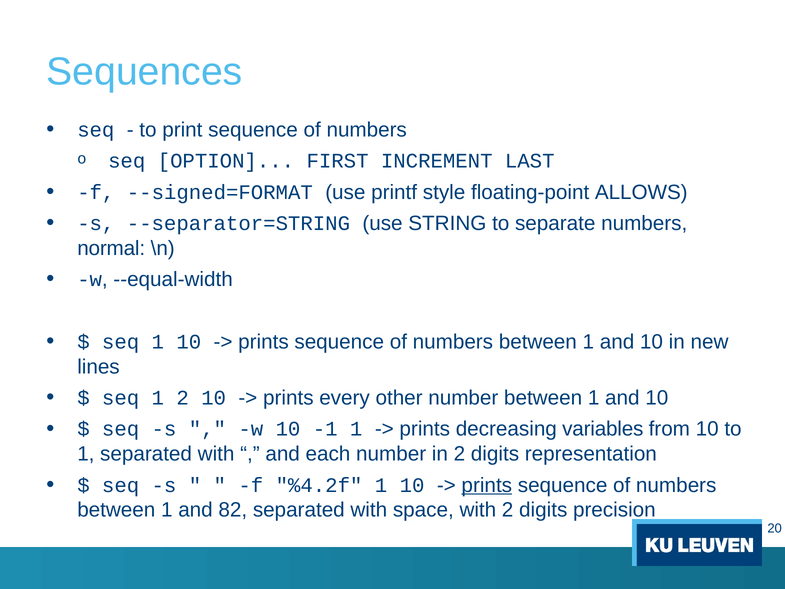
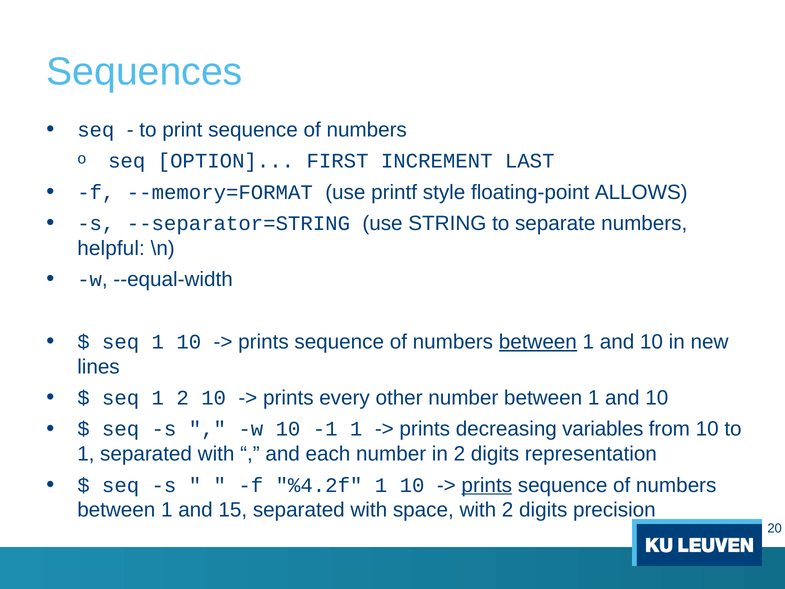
--signed=FORMAT: --signed=FORMAT -> --memory=FORMAT (220, 192)
normal: normal -> helpful (111, 248)
between underline: none -> present (538, 342)
82: 82 -> 15 (233, 510)
